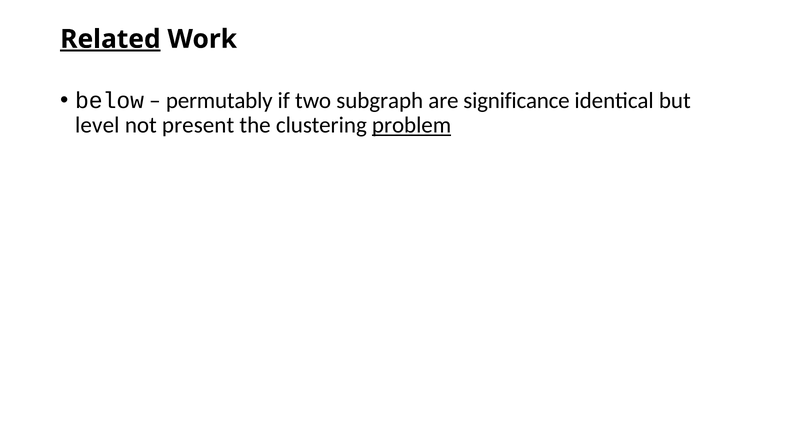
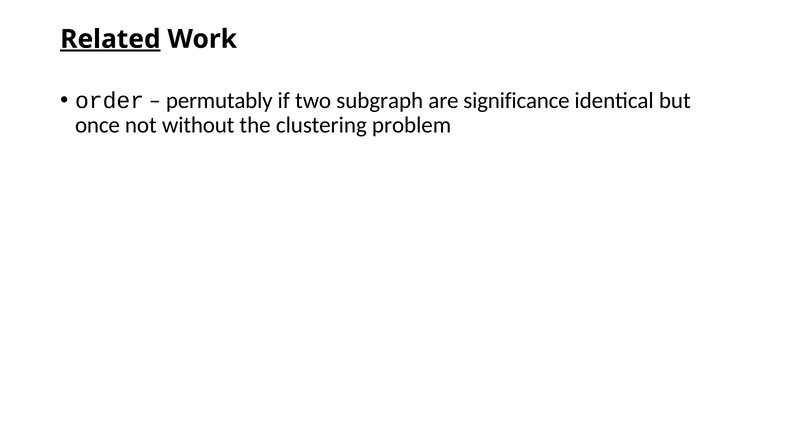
below: below -> order (110, 100)
level: level -> once (97, 125)
present: present -> without (198, 125)
problem underline: present -> none (412, 125)
